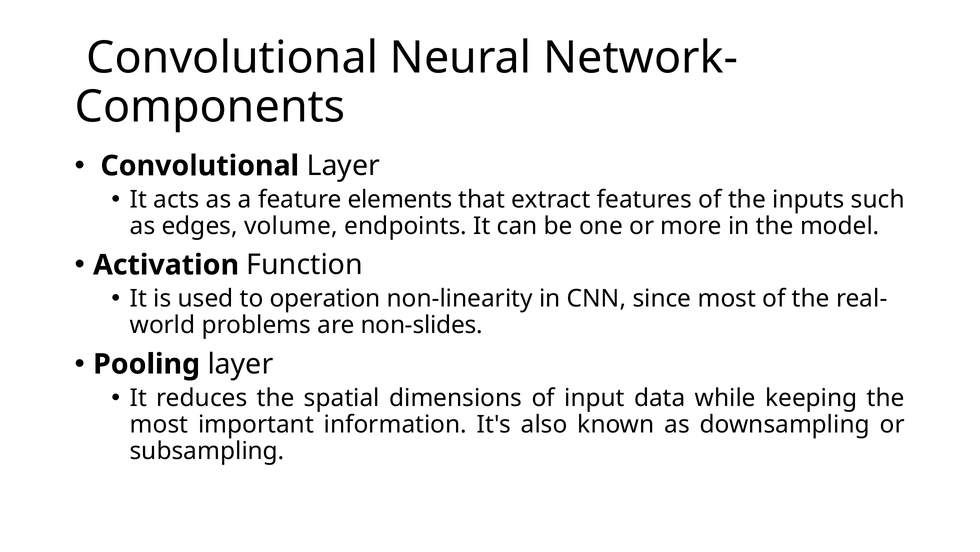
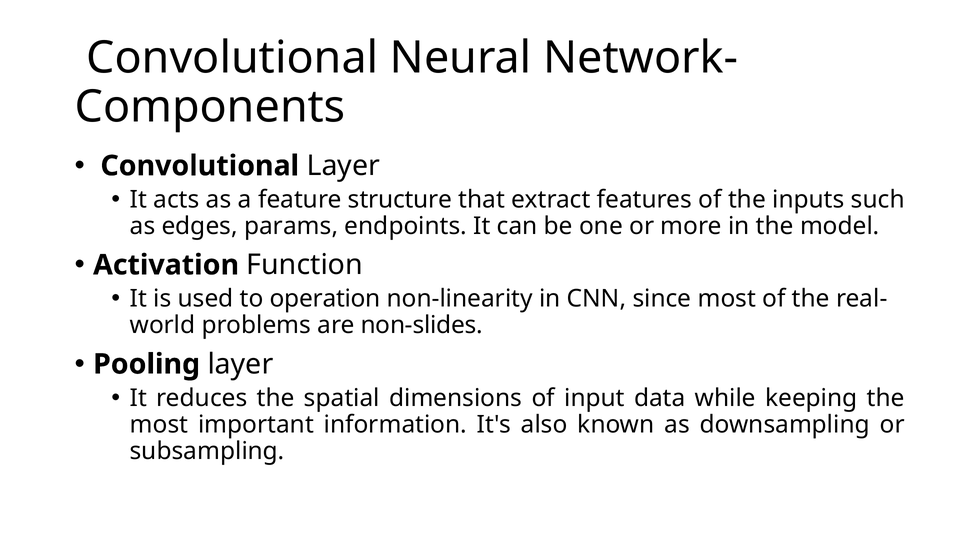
elements: elements -> structure (400, 199)
volume: volume -> params (291, 226)
